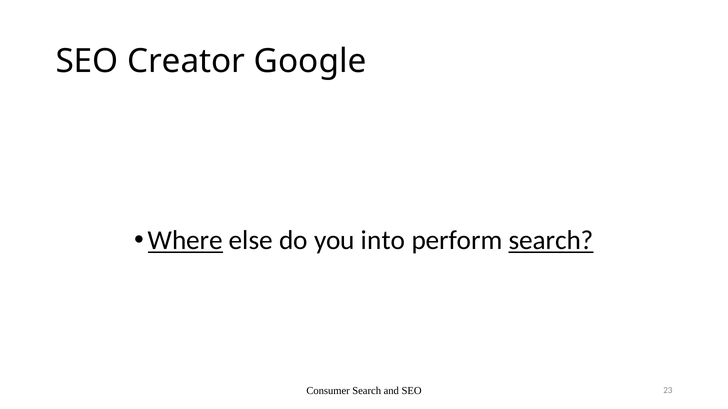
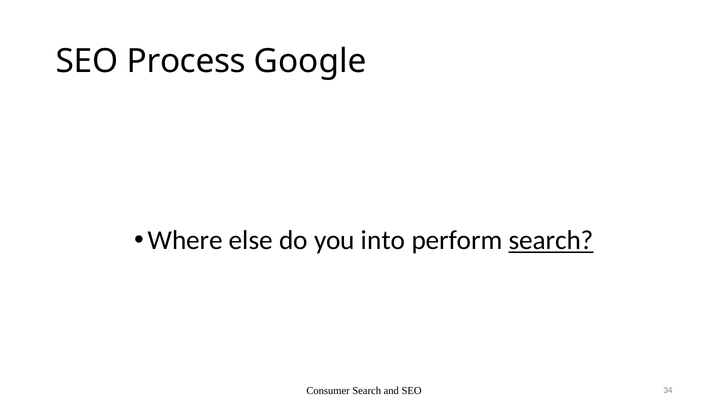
Creator: Creator -> Process (186, 61)
Where underline: present -> none (185, 241)
23: 23 -> 34 (668, 391)
